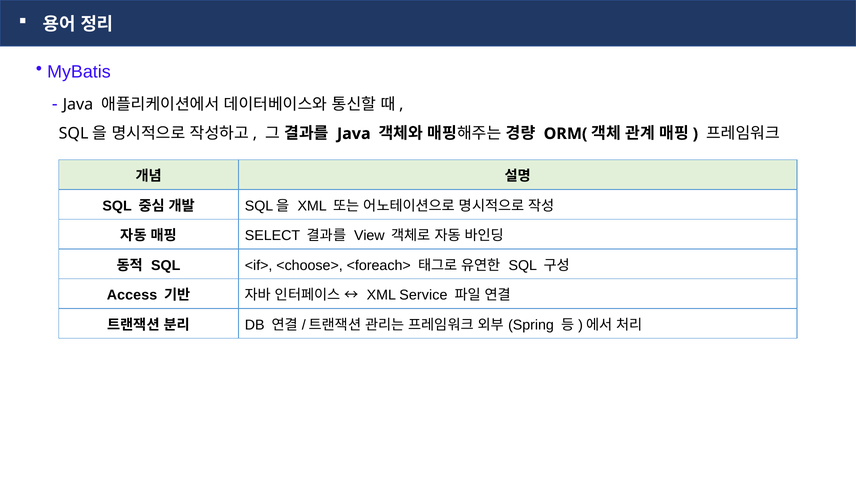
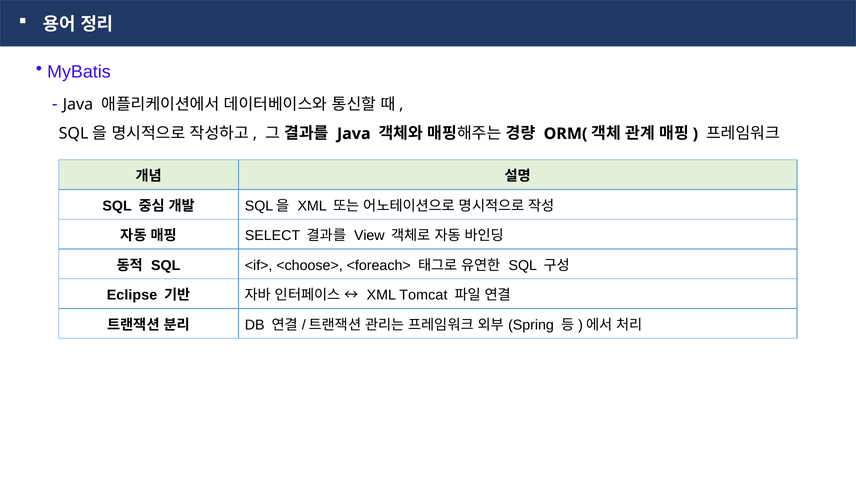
Access: Access -> Eclipse (132, 295)
Service: Service -> Tomcat (423, 295)
